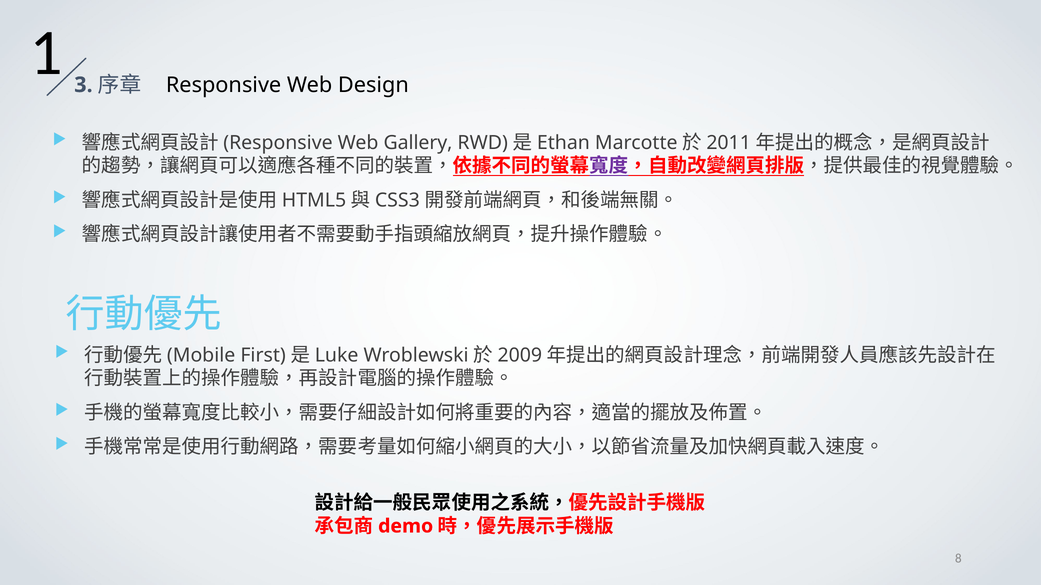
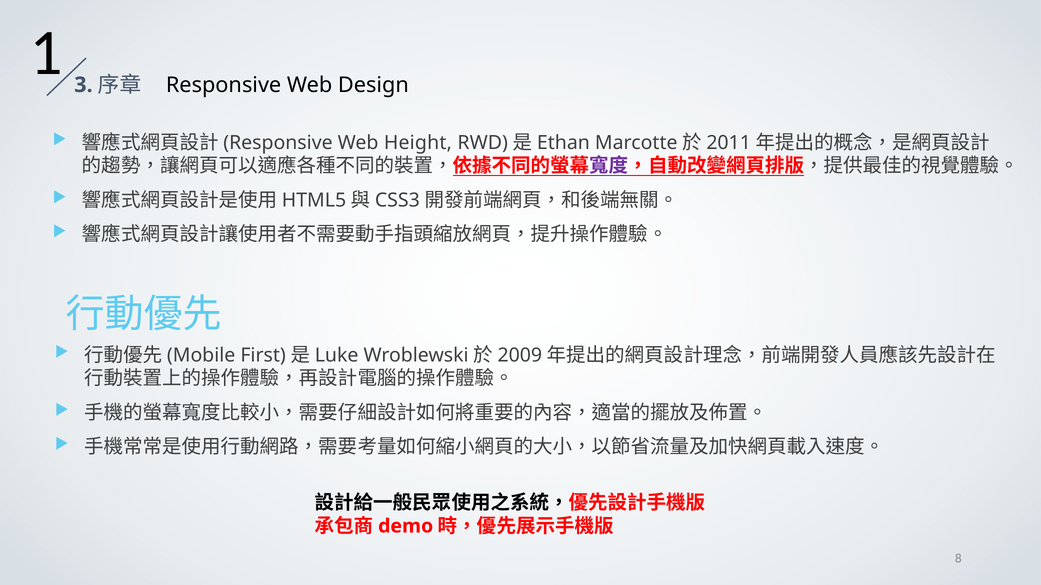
Gallery: Gallery -> Height (418, 143)
